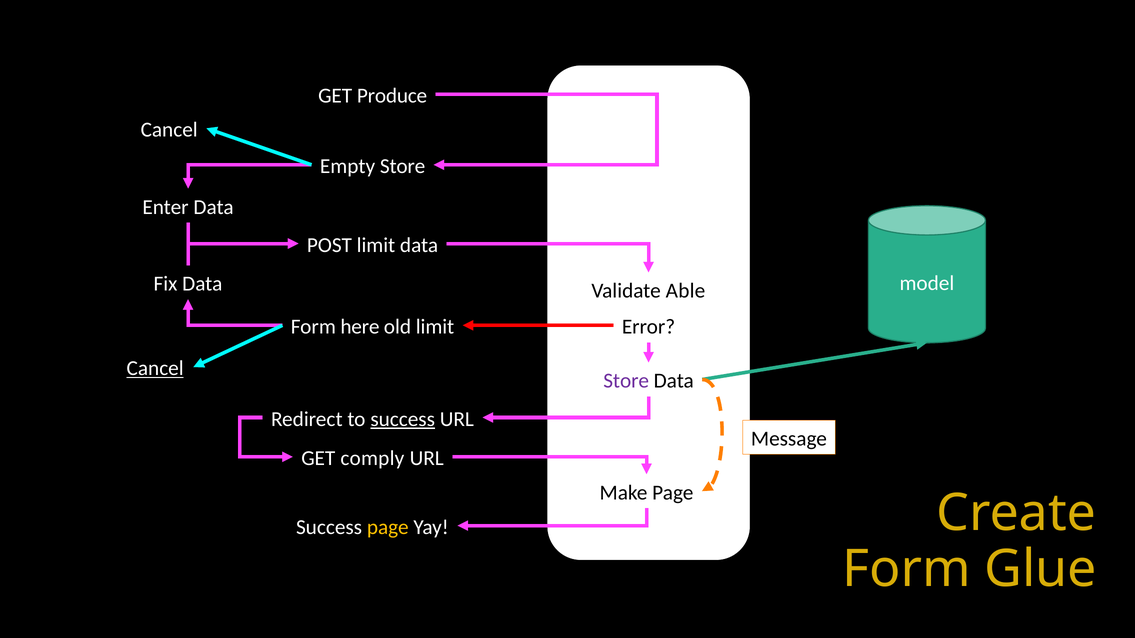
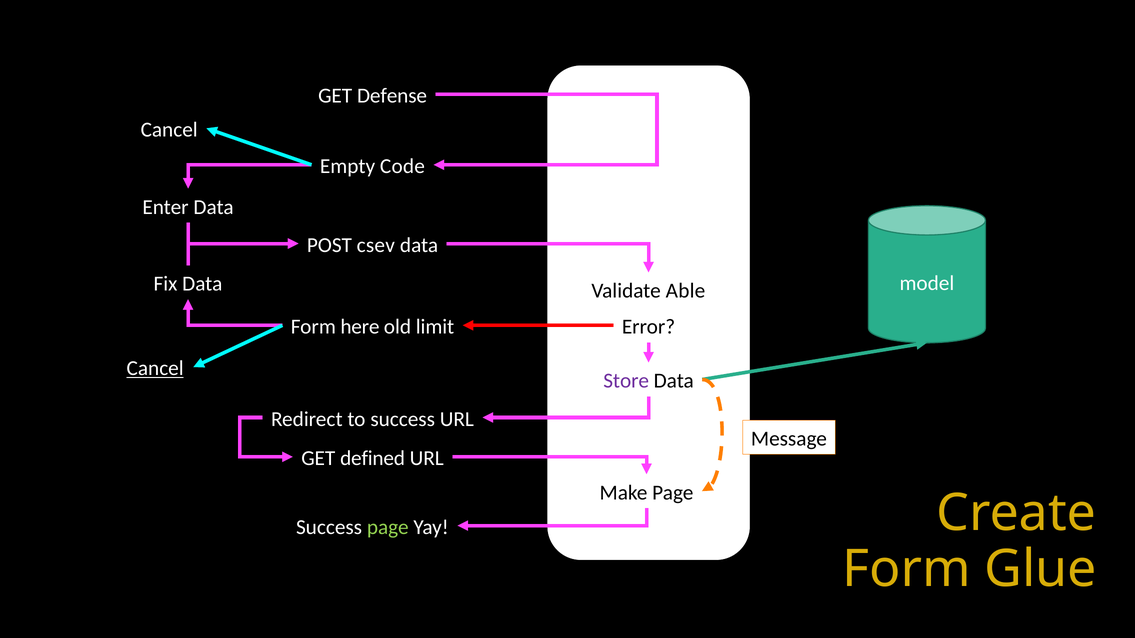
Produce: Produce -> Defense (392, 96)
Empty Store: Store -> Code (402, 166)
POST limit: limit -> csev (376, 245)
success underline: present -> none (403, 419)
comply: comply -> defined (373, 459)
page colour: yellow -> light green (388, 527)
